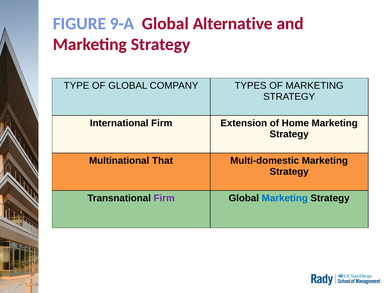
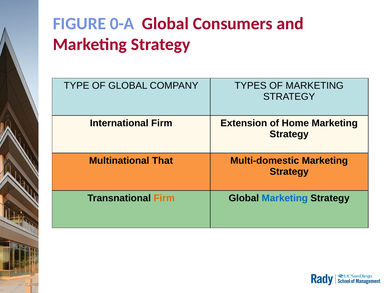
9-A: 9-A -> 0-A (122, 24)
Alternative: Alternative -> Consumers (233, 24)
Firm colour: purple -> orange (164, 198)
